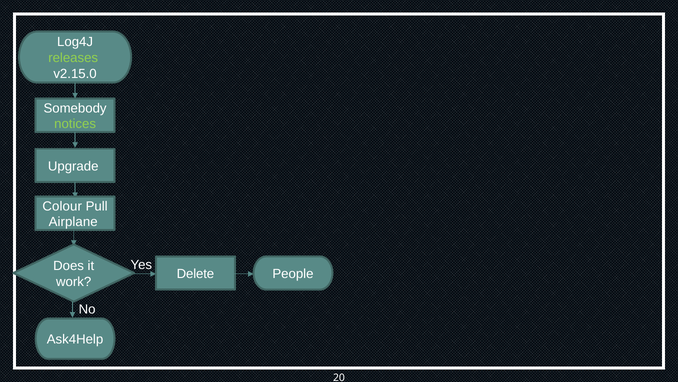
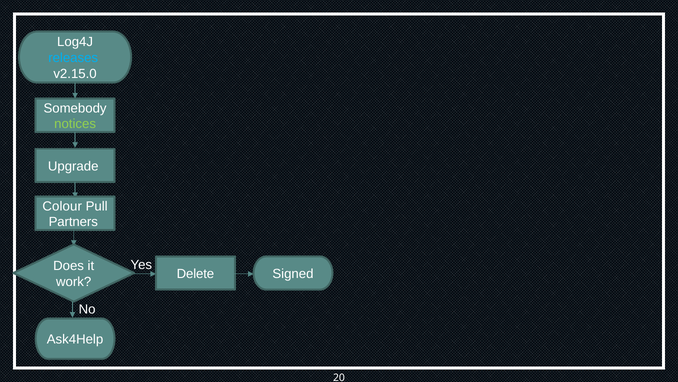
releases colour: light green -> light blue (73, 58)
Airplane: Airplane -> Partners (73, 222)
People: People -> Signed (293, 273)
